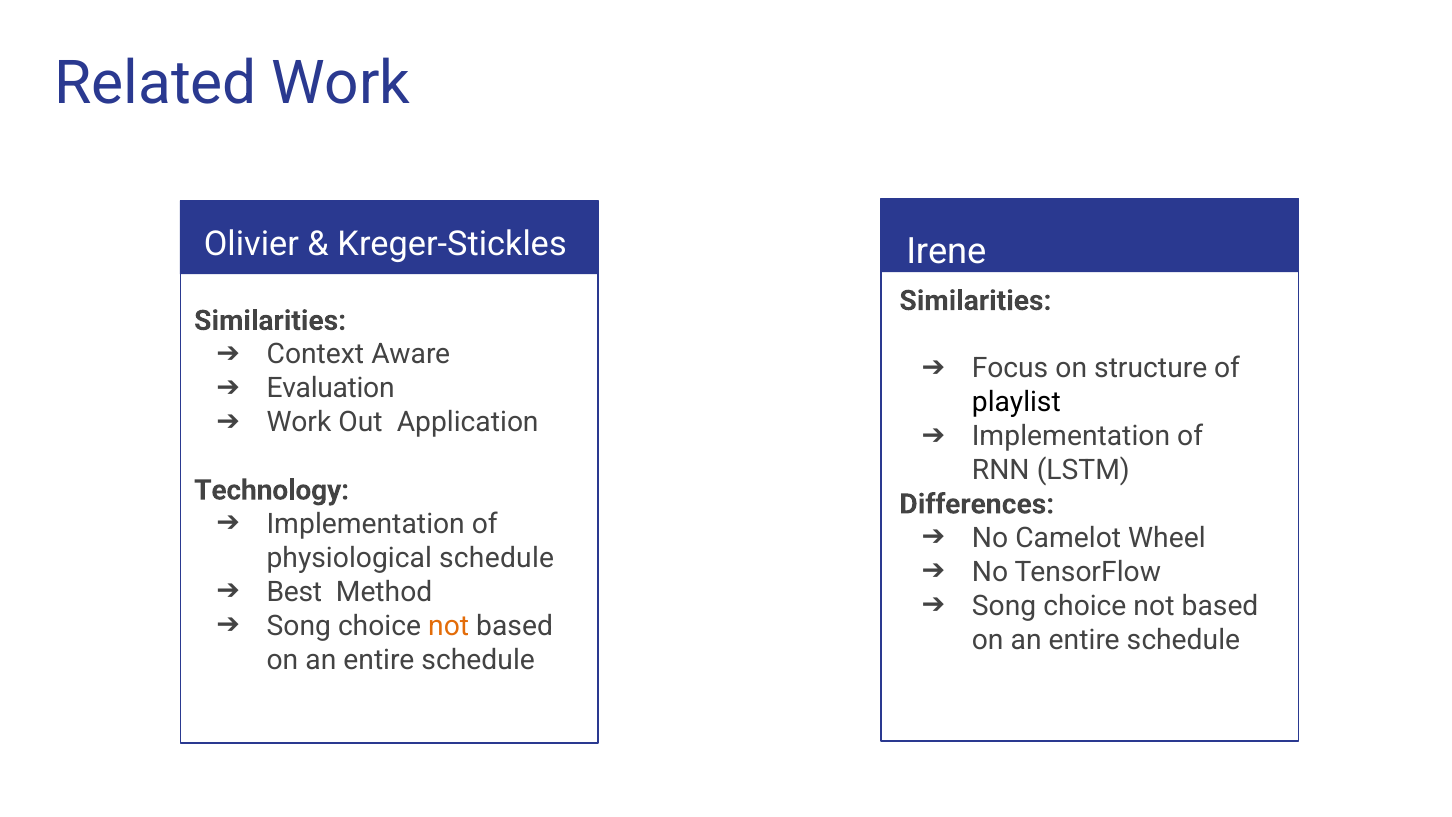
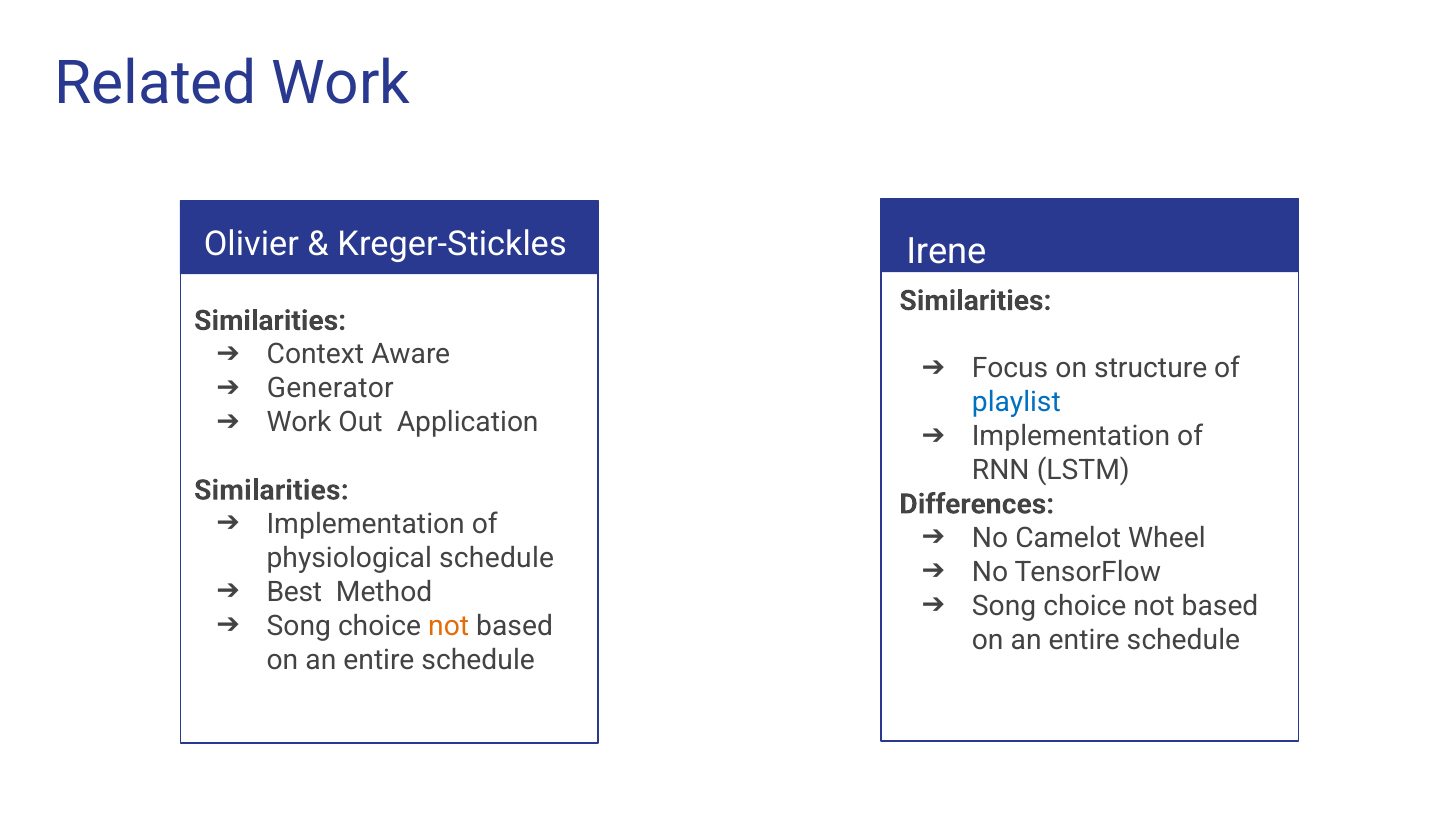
Evaluation: Evaluation -> Generator (330, 388)
playlist colour: black -> blue (1016, 402)
Technology: Technology -> Similarities (271, 490)
